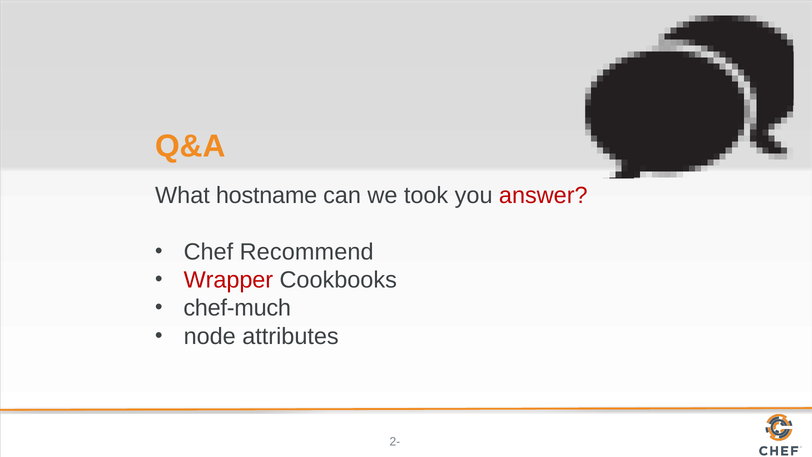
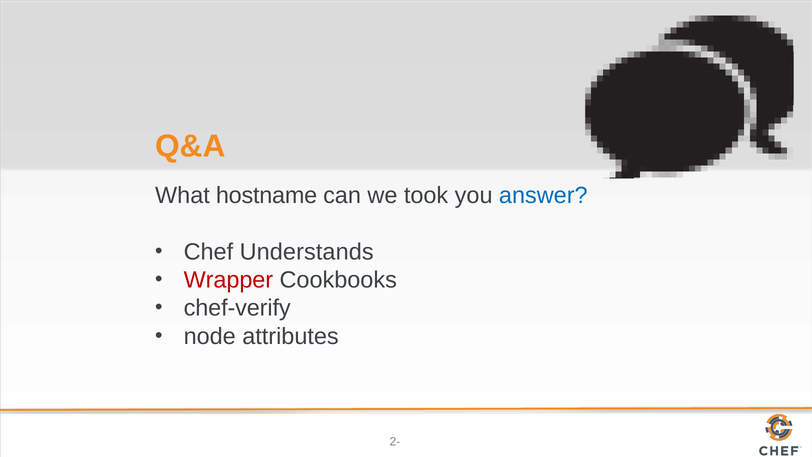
answer colour: red -> blue (543, 195)
Recommend: Recommend -> Understands (307, 252)
chef-much: chef-much -> chef-verify (237, 308)
